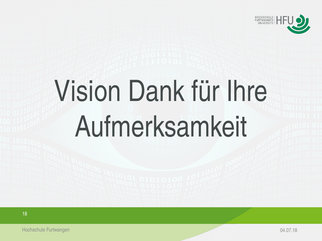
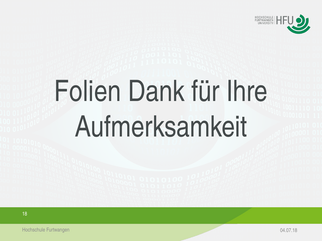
Vision: Vision -> Folien (88, 92)
